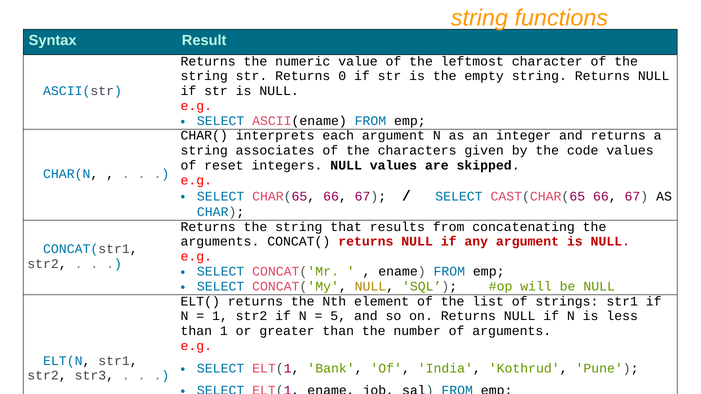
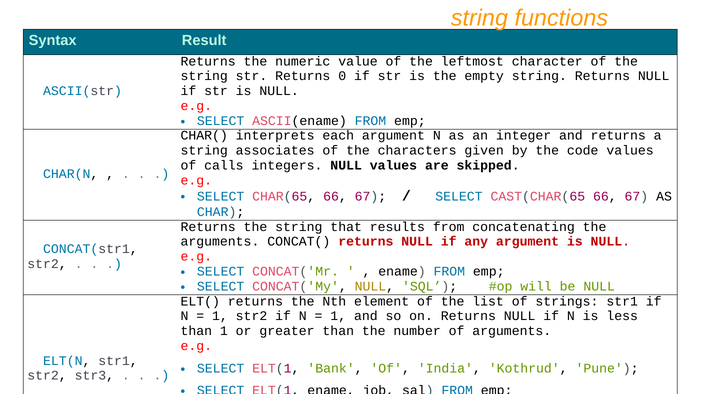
reset: reset -> calls (224, 166)
5: 5 -> 1 (338, 316)
